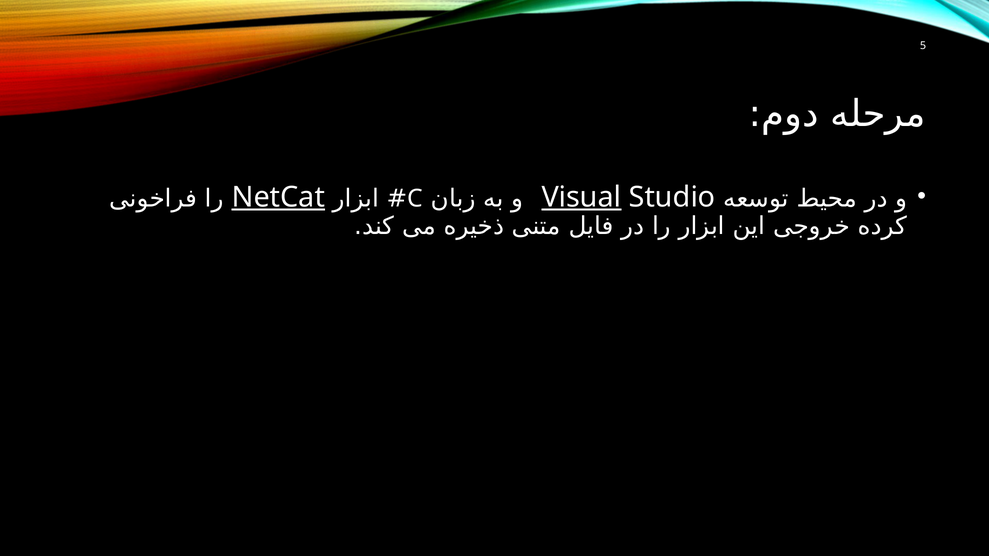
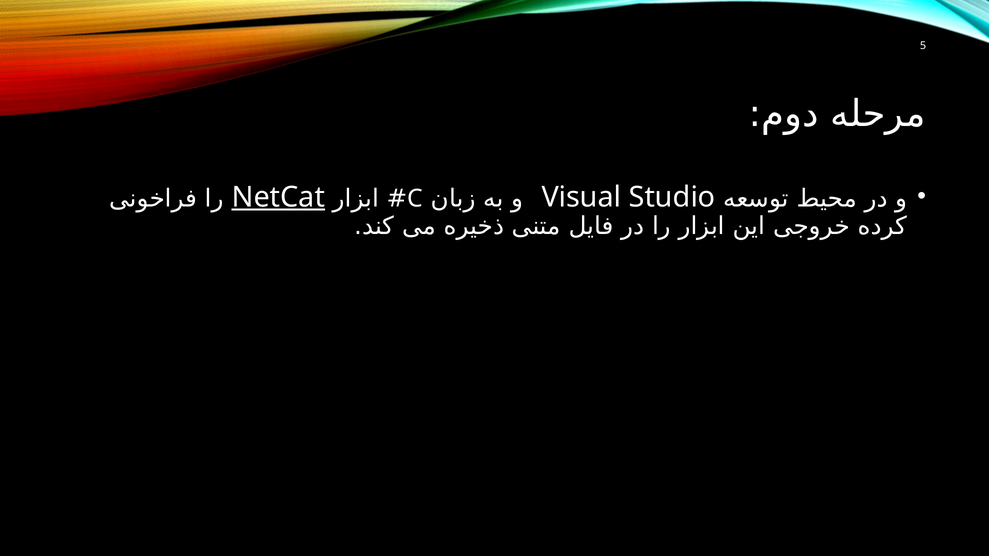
Visual underline: present -> none (581, 197)
